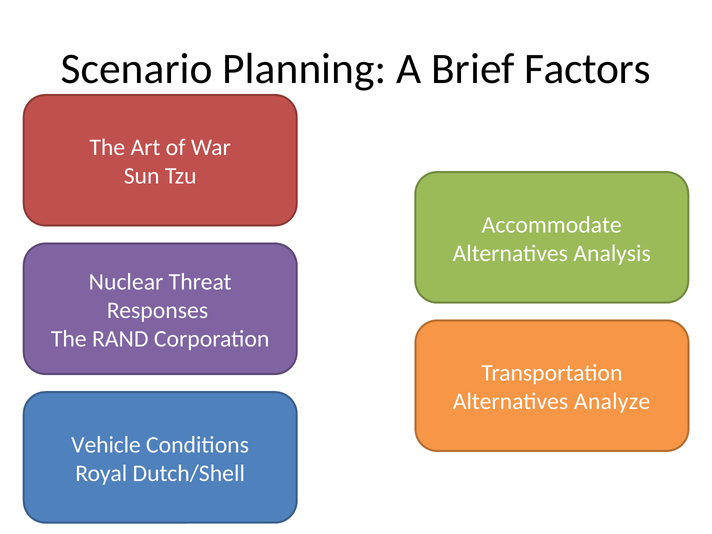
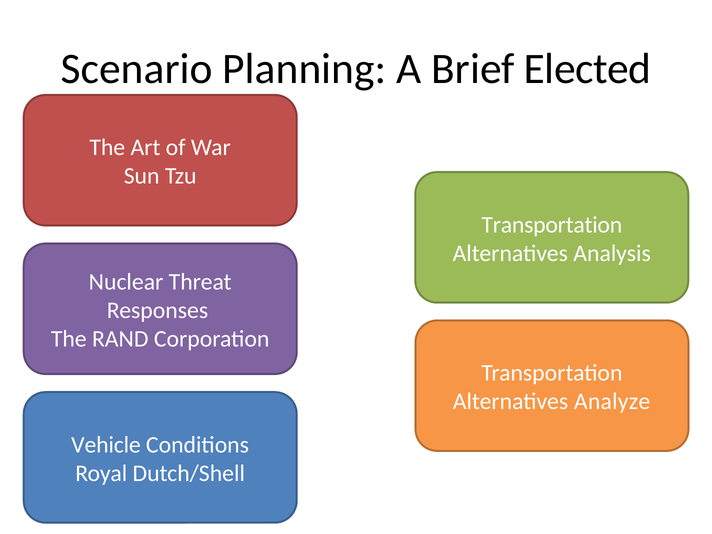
Factors: Factors -> Elected (587, 69)
Accommodate: Accommodate -> Transportation (552, 225)
